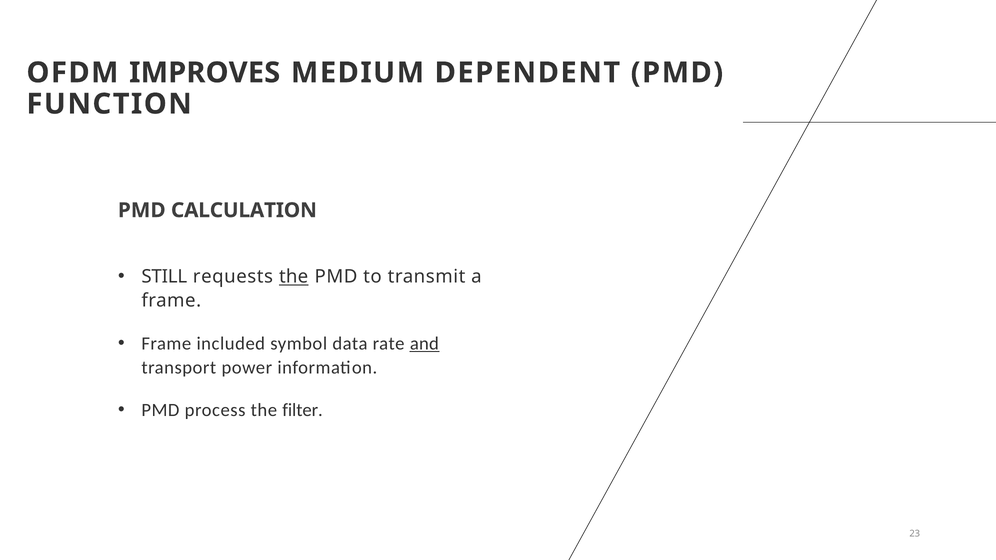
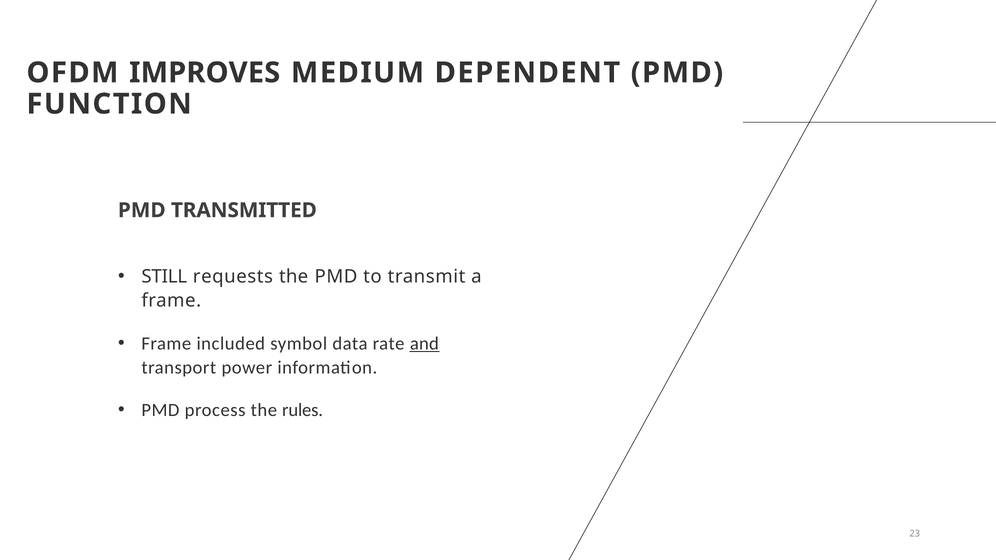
CALCULATION: CALCULATION -> TRANSMITTED (244, 210)
the underline: present -> none (294, 277)
filter: filter -> rules (303, 410)
